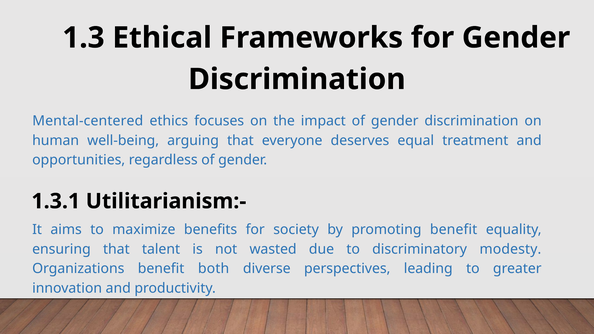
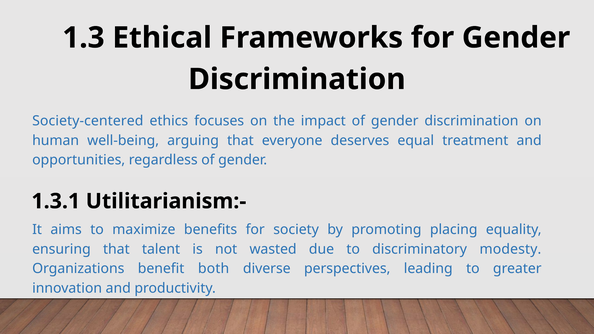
Mental-centered: Mental-centered -> Society-centered (88, 121)
promoting benefit: benefit -> placing (454, 230)
